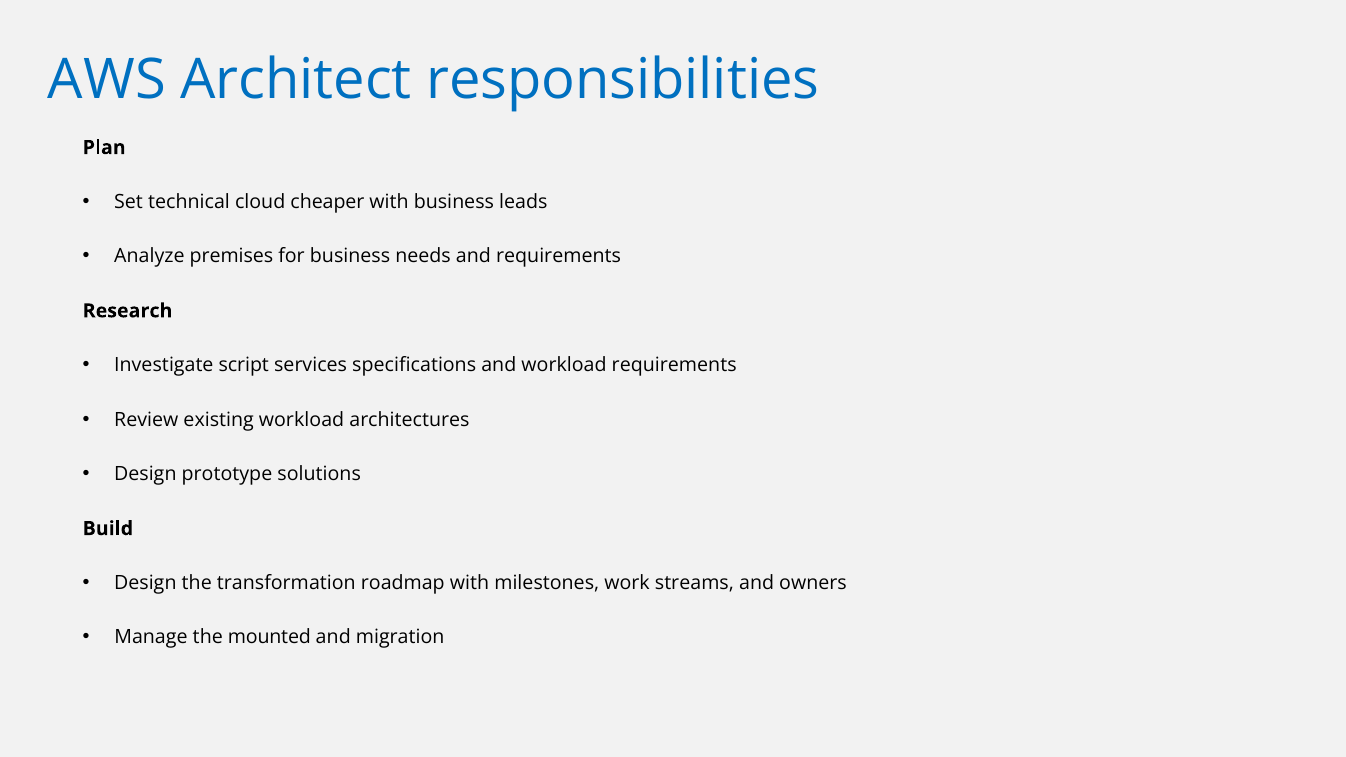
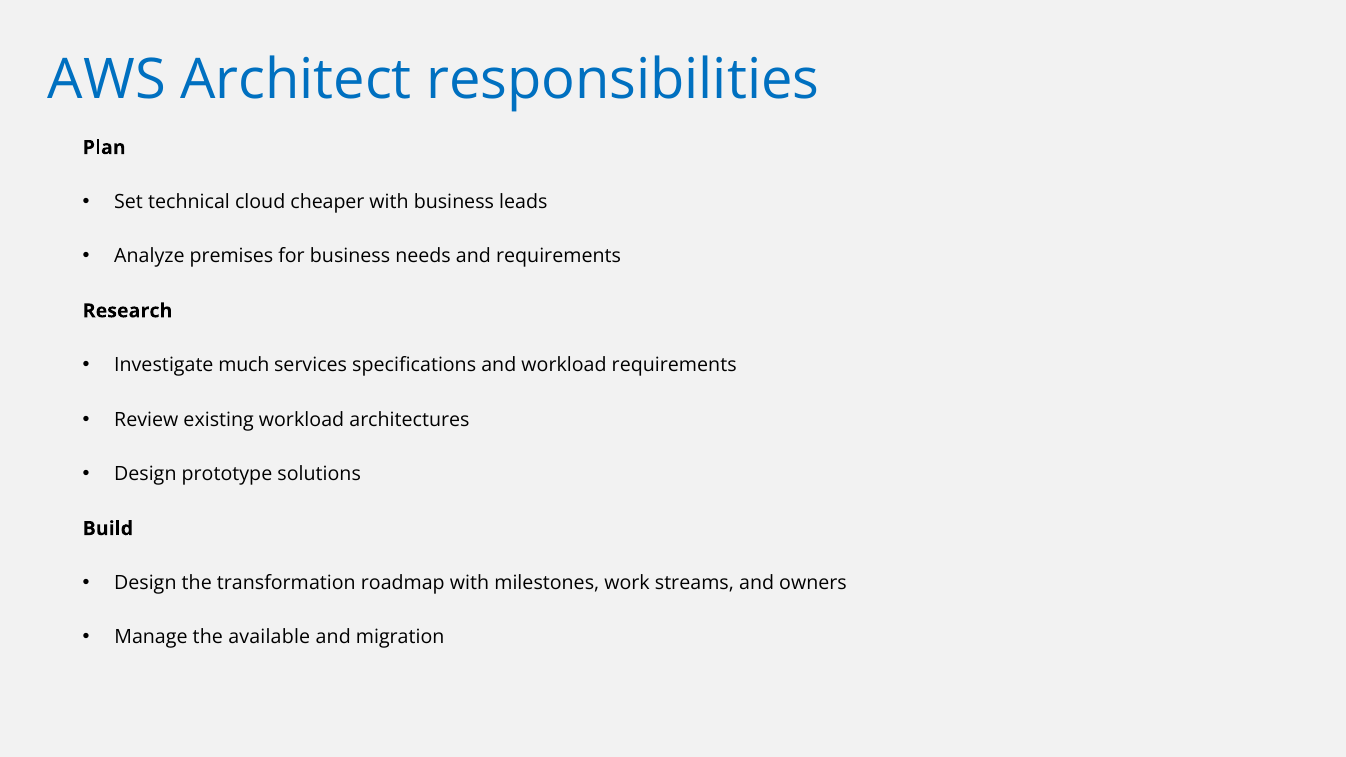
script: script -> much (244, 365)
mounted: mounted -> available (269, 638)
